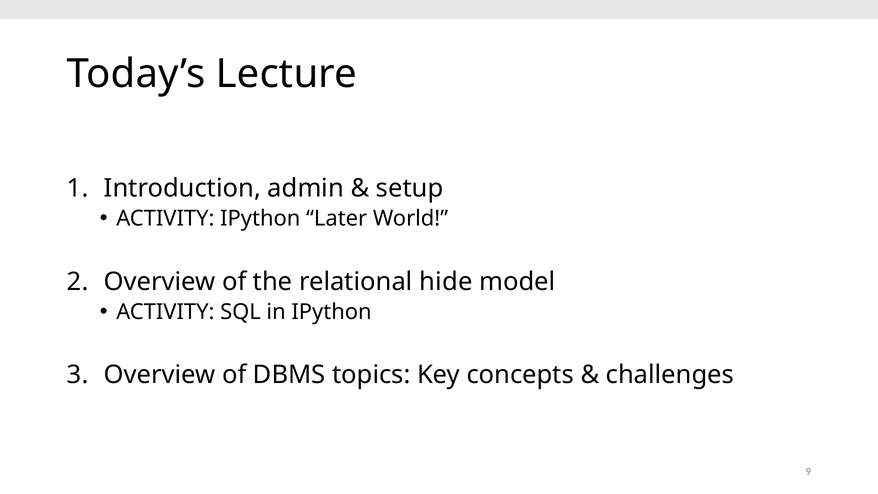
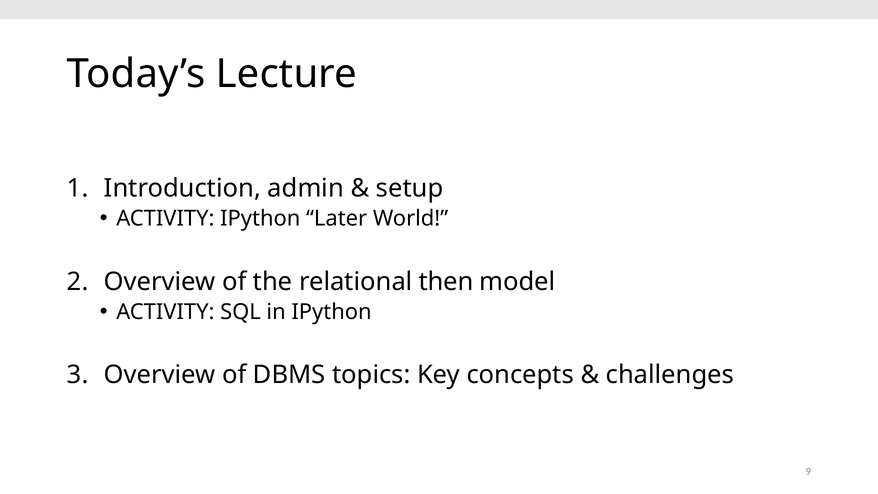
hide: hide -> then (446, 281)
